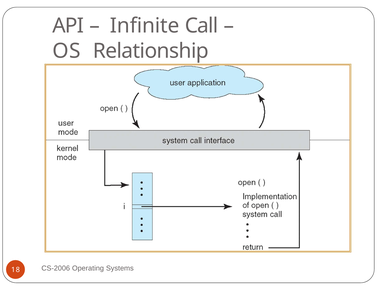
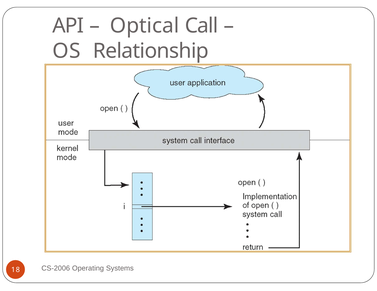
Infinite: Infinite -> Optical (145, 26)
